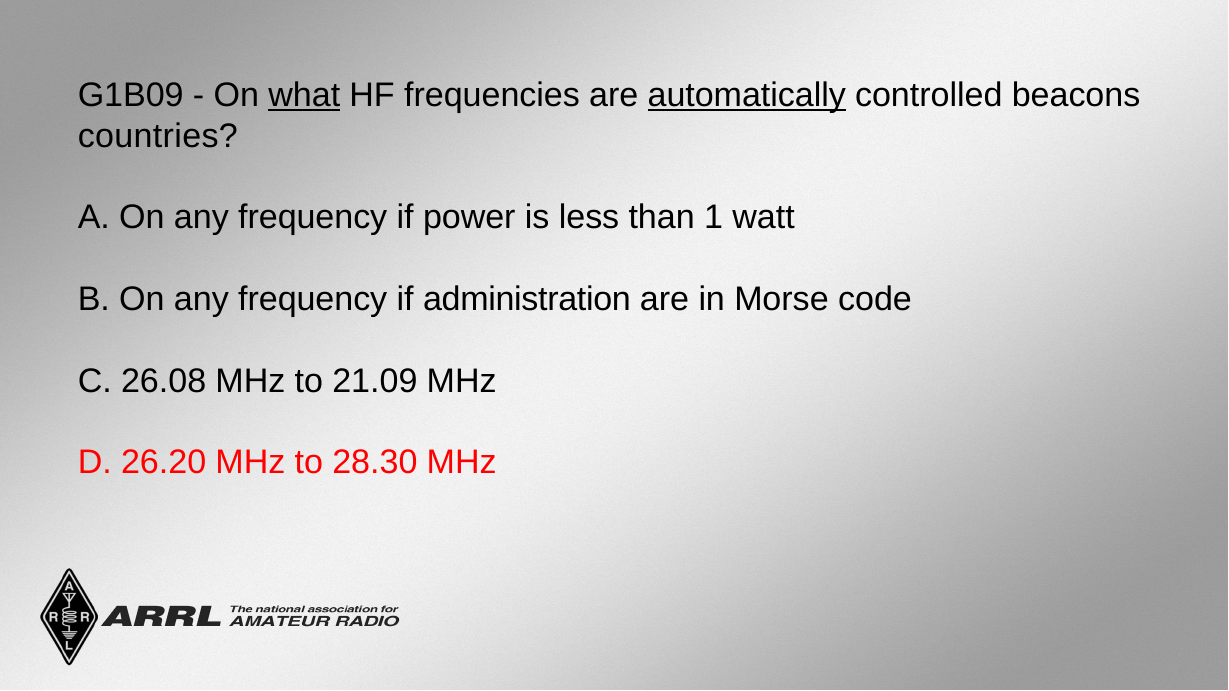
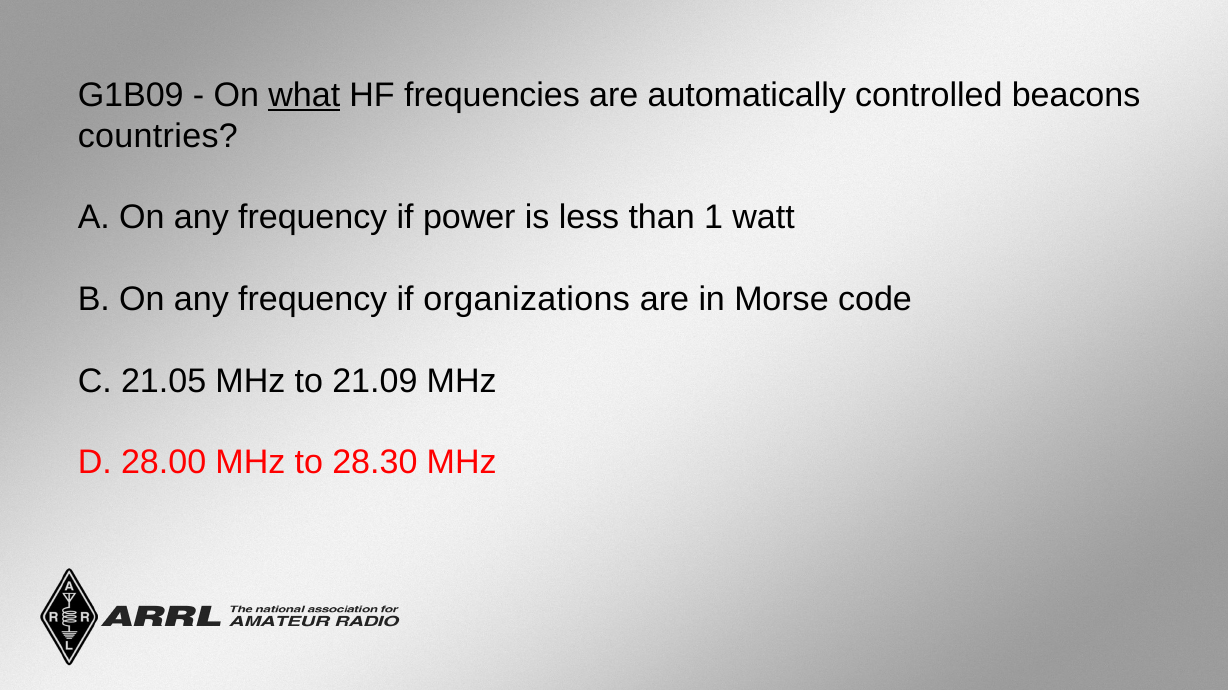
automatically underline: present -> none (747, 95)
administration: administration -> organizations (527, 300)
26.08: 26.08 -> 21.05 (164, 381)
26.20: 26.20 -> 28.00 (164, 463)
